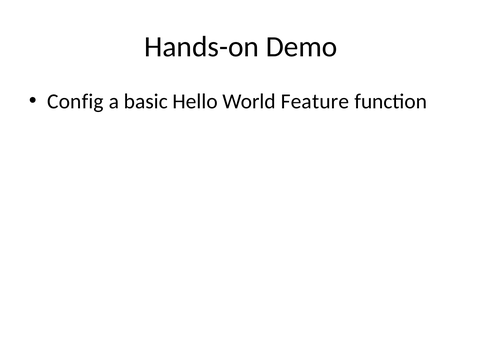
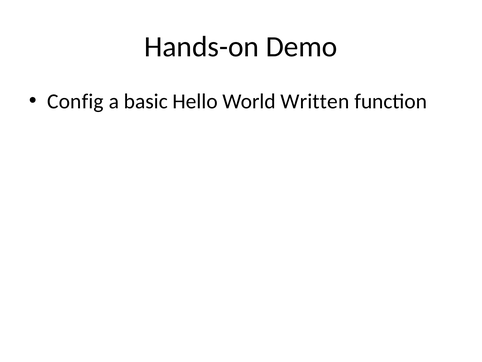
Feature: Feature -> Written (315, 101)
